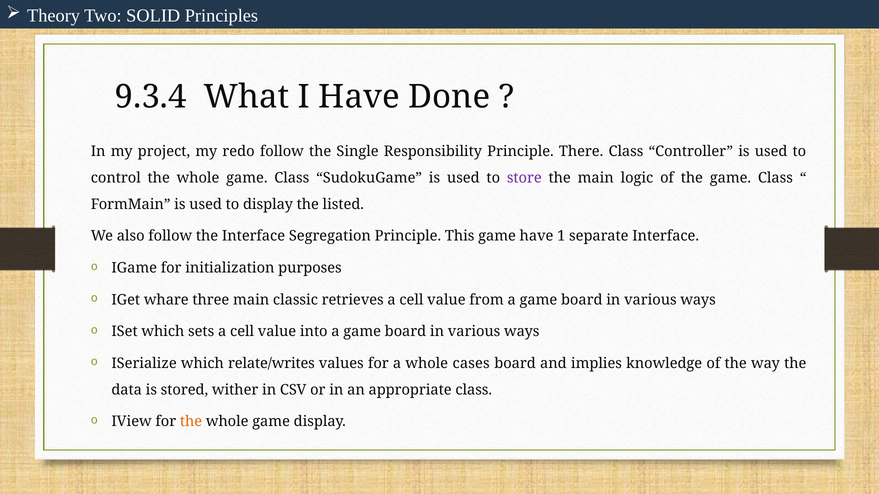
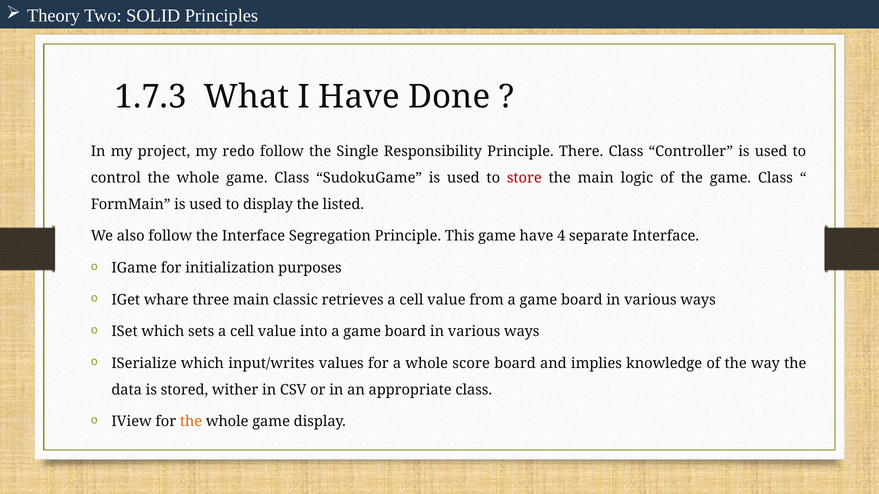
9.3.4: 9.3.4 -> 1.7.3 (151, 97)
store colour: purple -> red (524, 178)
1: 1 -> 4 (561, 236)
relate/writes: relate/writes -> input/writes (271, 364)
cases: cases -> score (471, 364)
